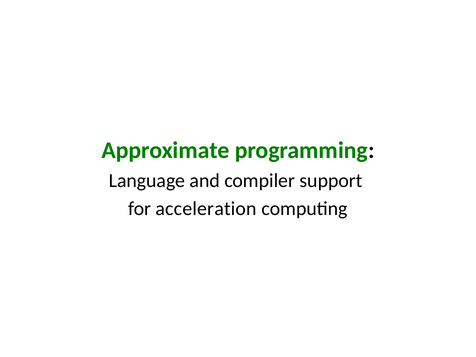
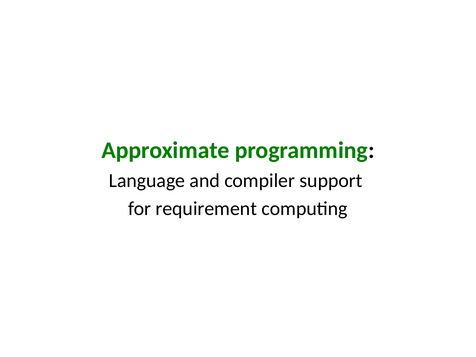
acceleration: acceleration -> requirement (206, 209)
